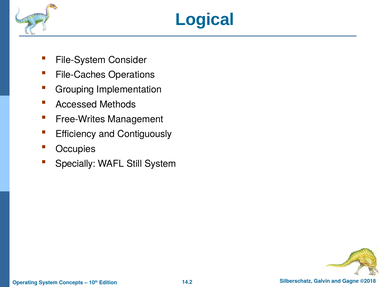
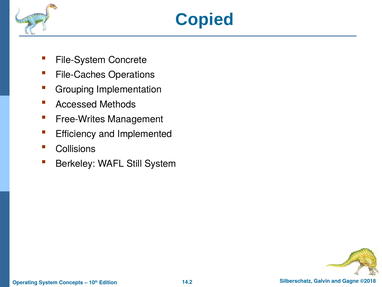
Logical: Logical -> Copied (205, 20)
Consider: Consider -> Concrete (128, 60)
Contiguously: Contiguously -> Implemented (145, 134)
Occupies: Occupies -> Collisions (76, 149)
Specially: Specially -> Berkeley (75, 163)
